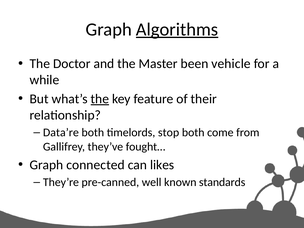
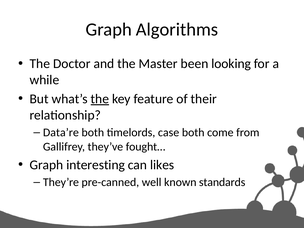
Algorithms underline: present -> none (177, 29)
vehicle: vehicle -> looking (231, 64)
stop: stop -> case (169, 133)
connected: connected -> interesting (96, 165)
